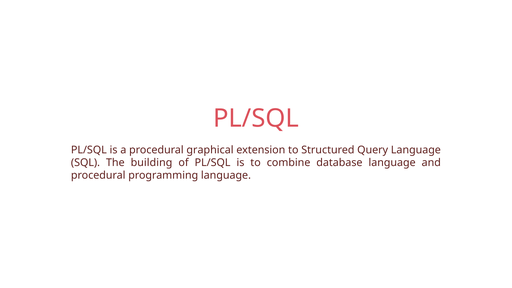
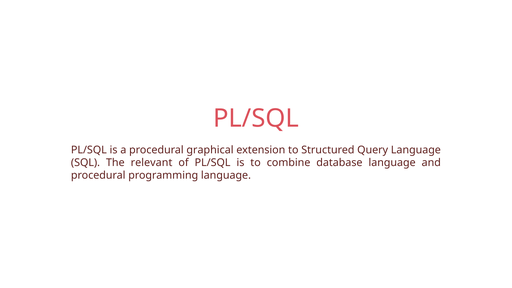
building: building -> relevant (152, 163)
